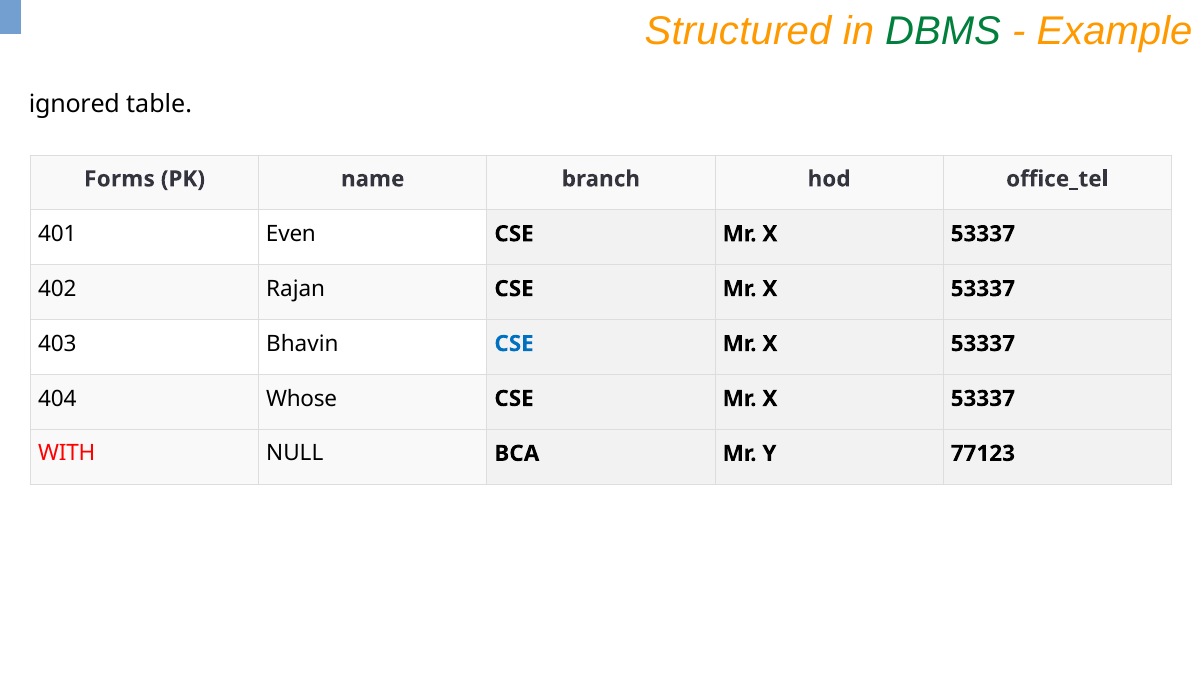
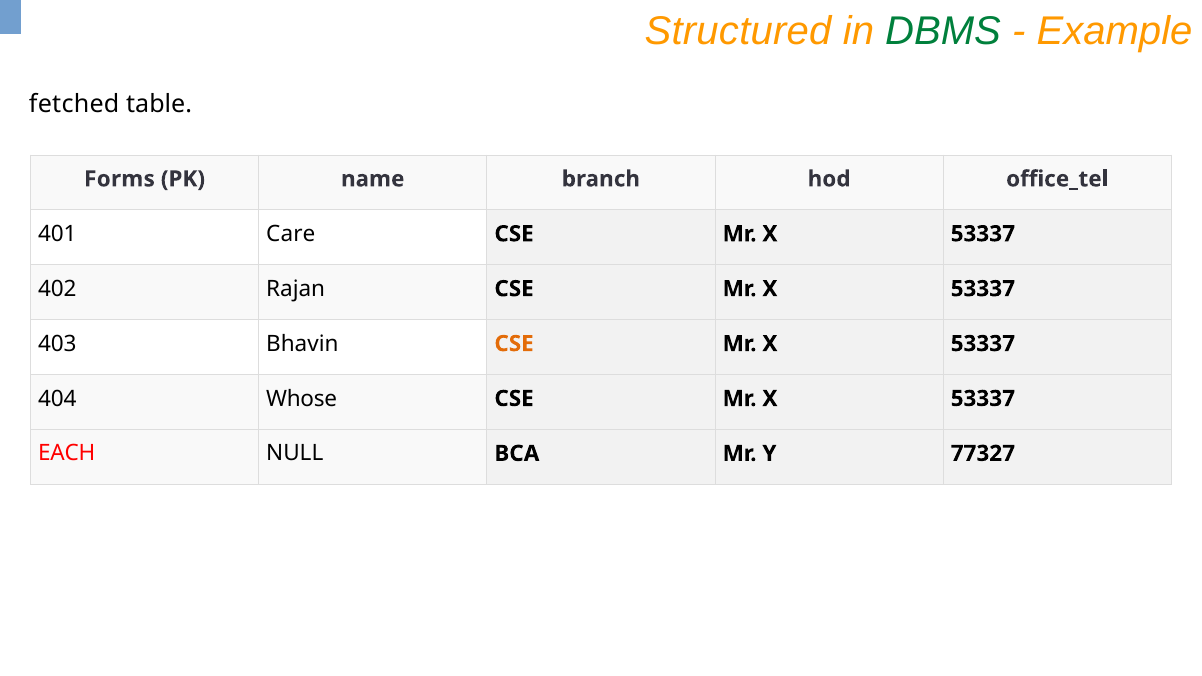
ignored: ignored -> fetched (74, 104)
Even: Even -> Care (291, 234)
CSE colour: blue -> orange (514, 344)
WITH: WITH -> EACH (67, 454)
77123: 77123 -> 77327 (983, 454)
